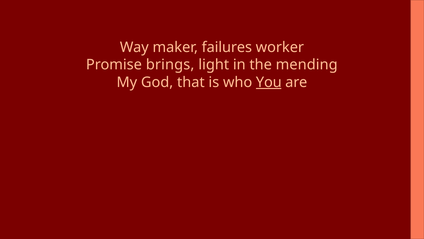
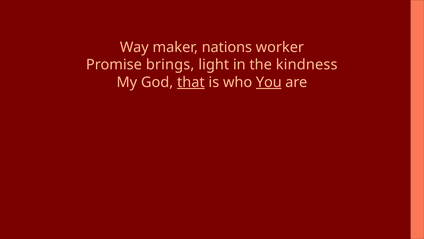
failures: failures -> nations (227, 47)
mending: mending -> kindness (307, 65)
that underline: none -> present (191, 82)
